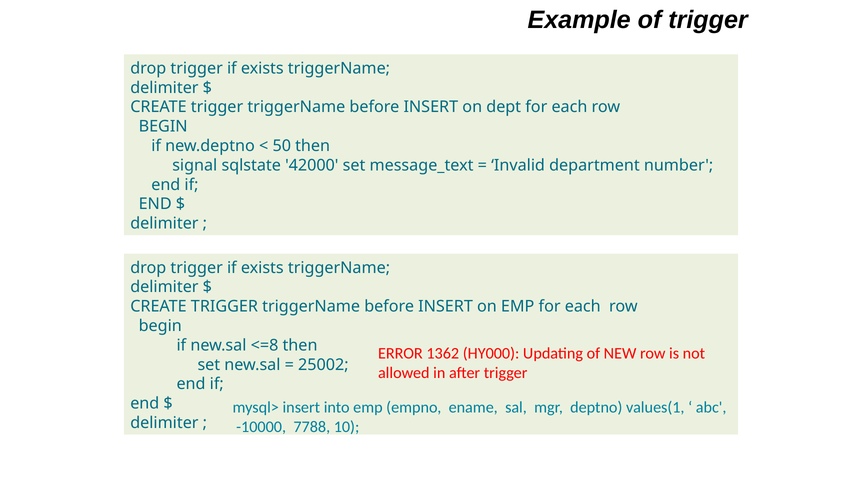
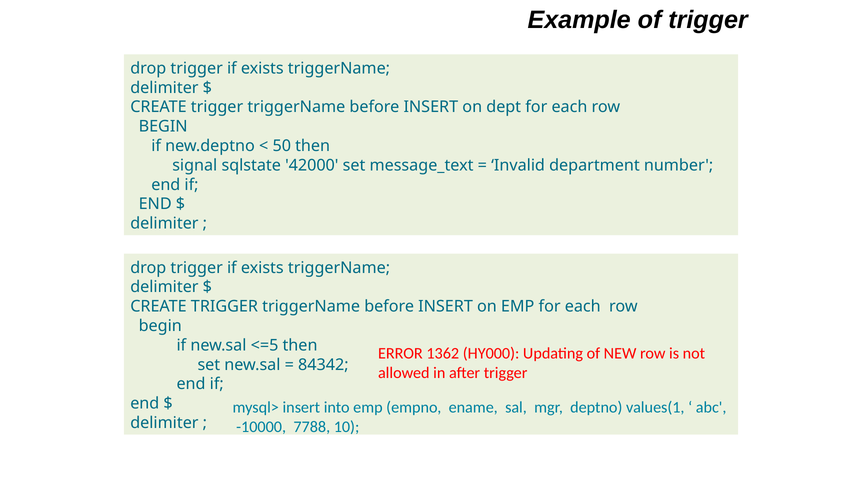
<=8: <=8 -> <=5 (265, 345)
25002: 25002 -> 84342 (323, 365)
